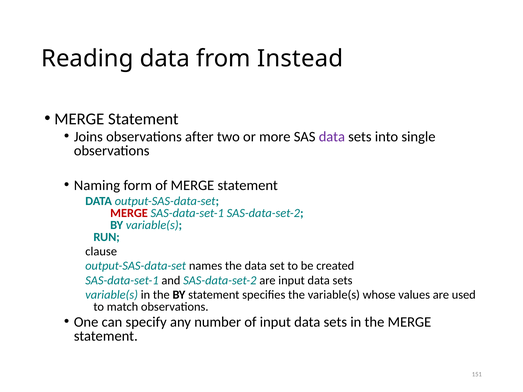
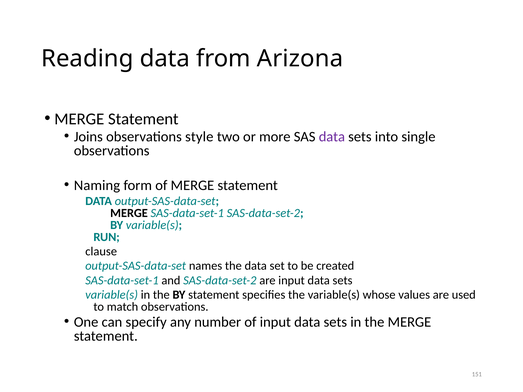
Instead: Instead -> Arizona (300, 59)
after: after -> style (199, 137)
MERGE colour: red -> black (129, 213)
